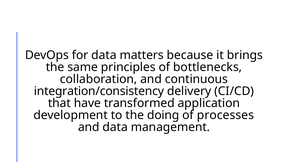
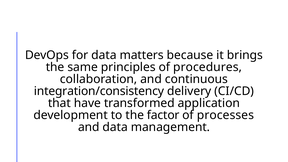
bottlenecks: bottlenecks -> procedures (208, 67)
doing: doing -> factor (163, 115)
